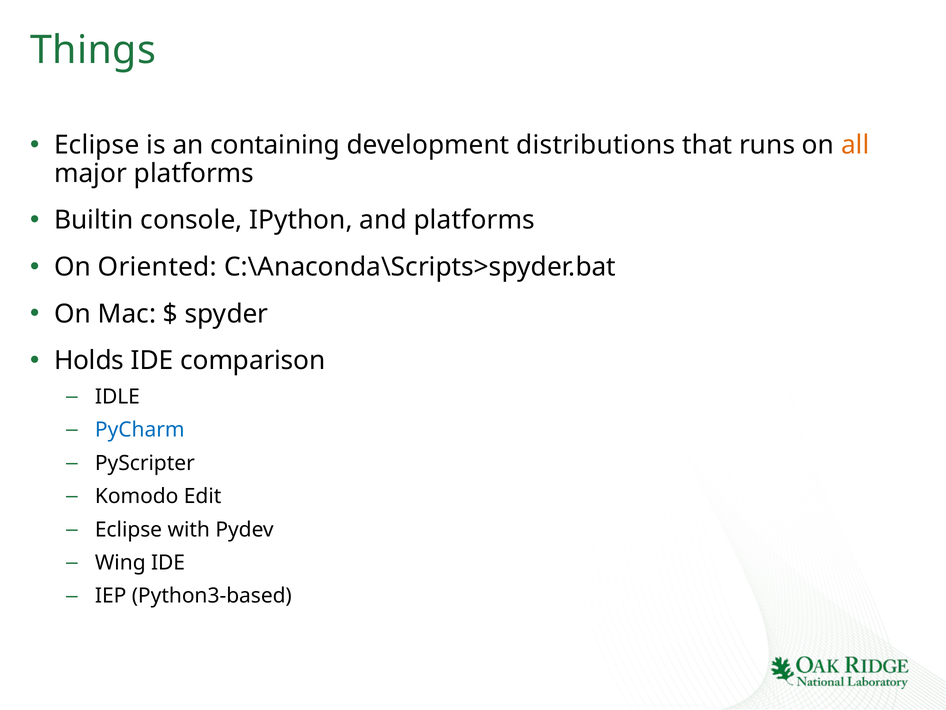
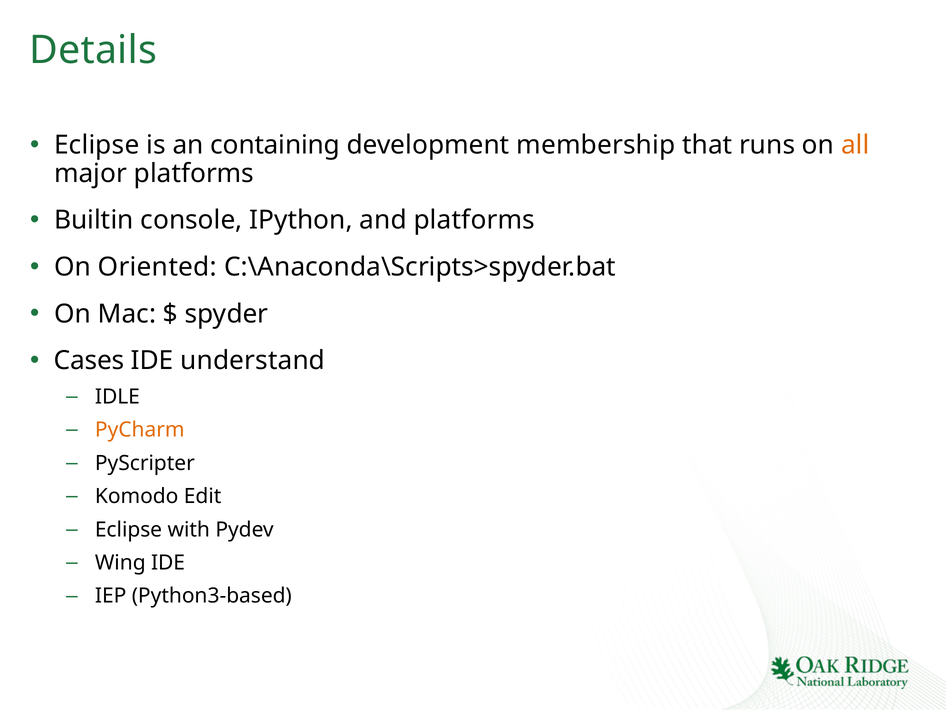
Things: Things -> Details (93, 50)
distributions: distributions -> membership (596, 145)
Holds: Holds -> Cases (89, 360)
comparison: comparison -> understand (253, 360)
PyCharm colour: blue -> orange (140, 430)
